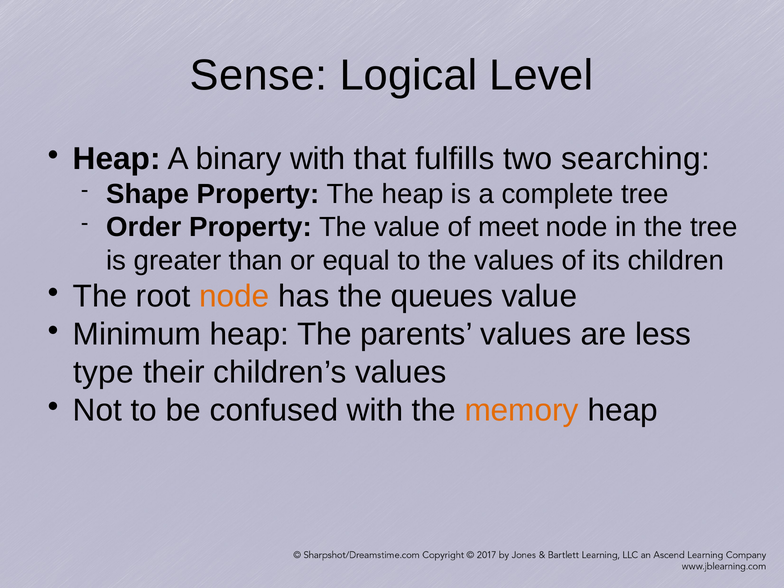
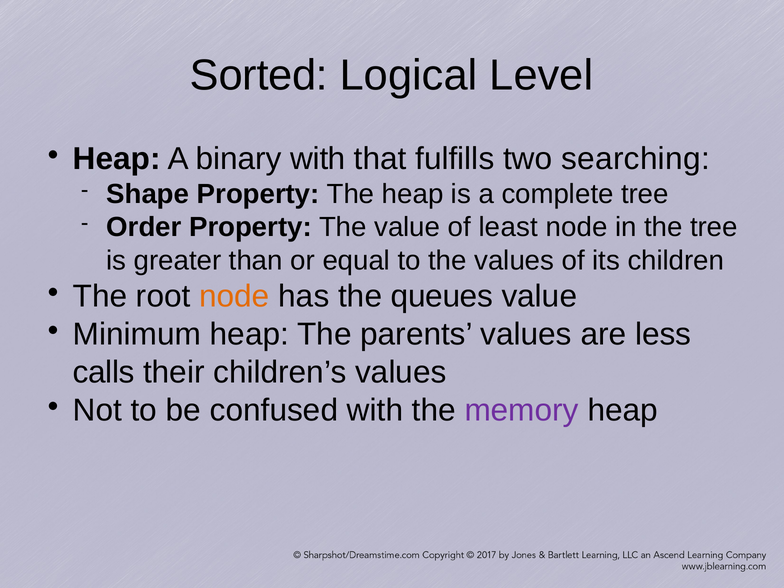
Sense: Sense -> Sorted (259, 76)
meet: meet -> least (508, 227)
type: type -> calls (104, 372)
memory colour: orange -> purple (522, 410)
